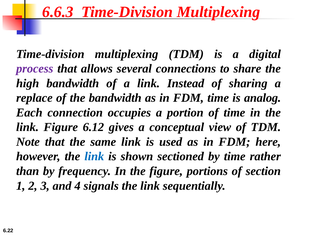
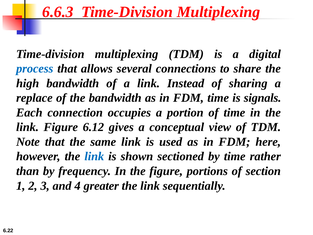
process colour: purple -> blue (35, 69)
analog: analog -> signals (263, 98)
signals: signals -> greater (101, 186)
